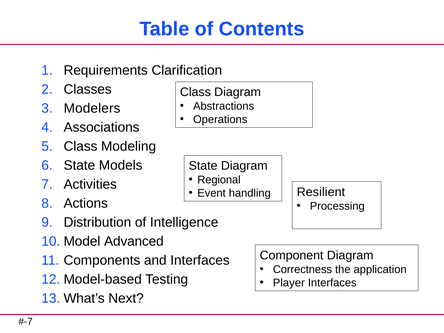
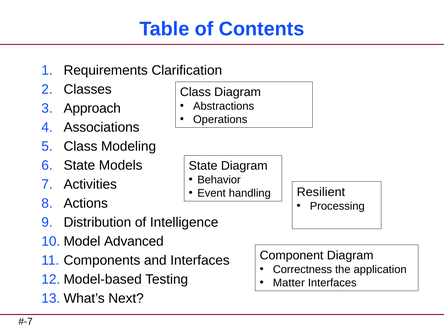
Modelers: Modelers -> Approach (92, 108)
Regional: Regional -> Behavior (219, 180)
Player: Player -> Matter (289, 283)
